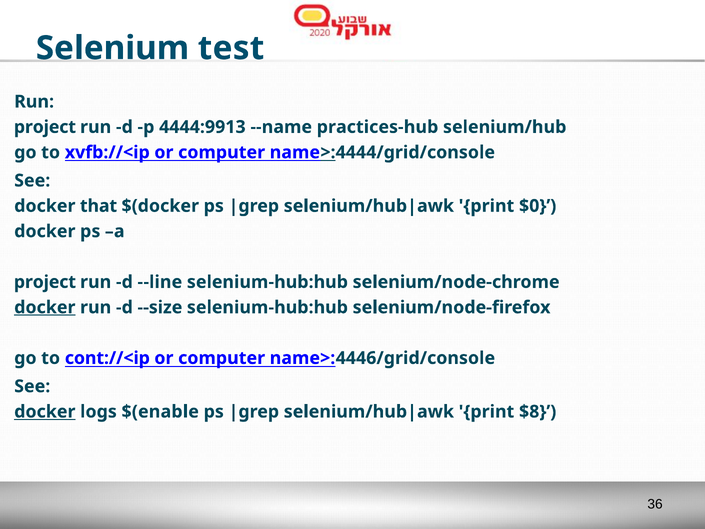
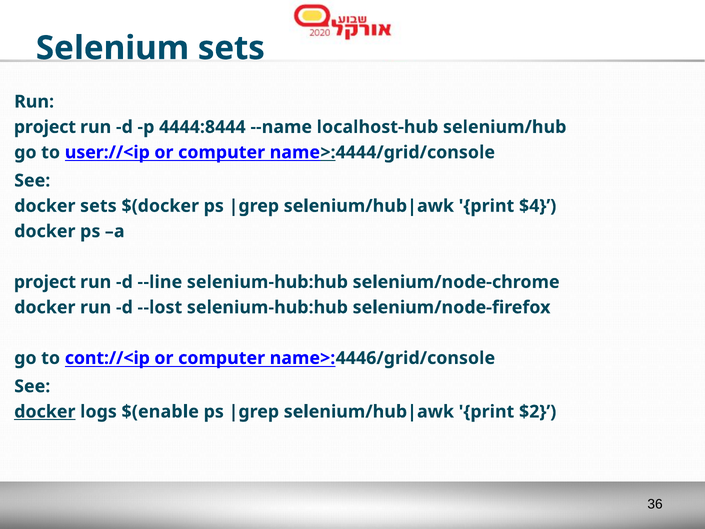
Selenium test: test -> sets (231, 48)
4444:9913: 4444:9913 -> 4444:8444 (202, 127)
practices-hub: practices-hub -> localhost-hub (378, 127)
xvfb://<ip: xvfb://<ip -> user://<ip (107, 152)
docker that: that -> sets (98, 206)
$0: $0 -> $4 (538, 206)
docker underline: present -> none (45, 307)
--size: --size -> --lost (160, 307)
$8: $8 -> $2 (538, 411)
